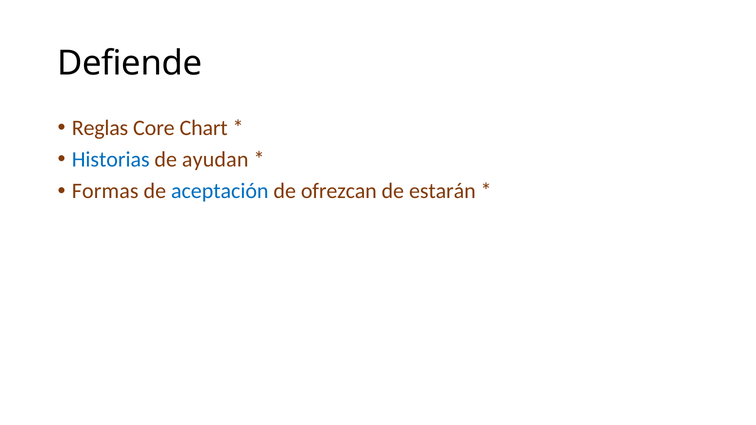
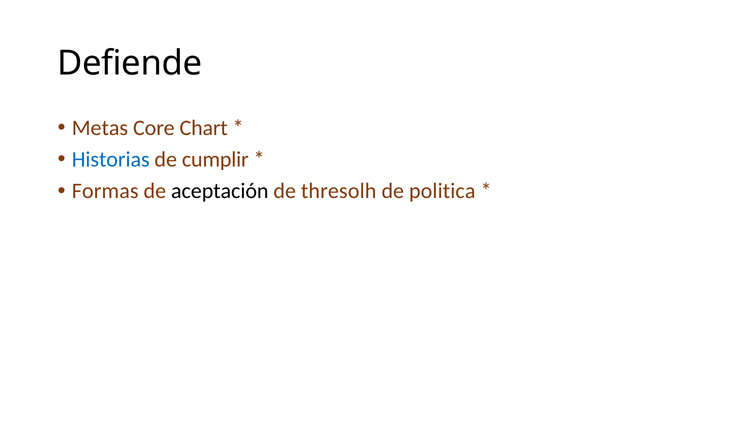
Reglas: Reglas -> Metas (100, 128)
ayudan: ayudan -> cumplir (215, 160)
aceptación colour: blue -> black (220, 191)
ofrezcan: ofrezcan -> thresolh (339, 191)
estarán: estarán -> politica (442, 191)
